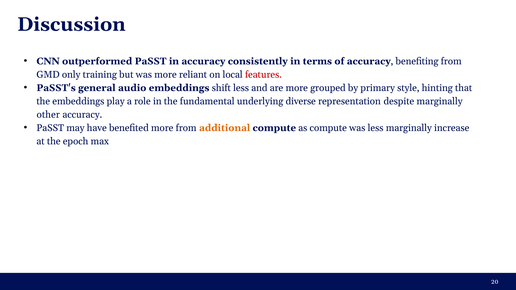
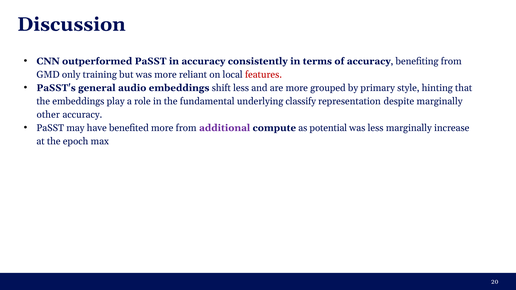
diverse: diverse -> classify (301, 101)
additional colour: orange -> purple (225, 128)
as compute: compute -> potential (328, 128)
